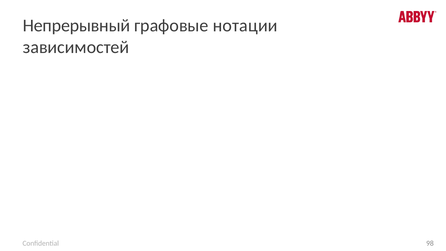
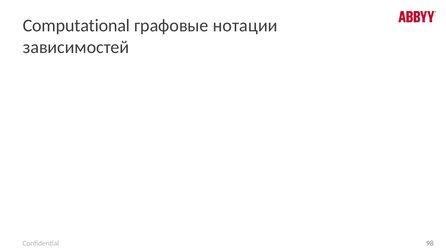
Непрерывный: Непрерывный -> Computational (76, 26)
